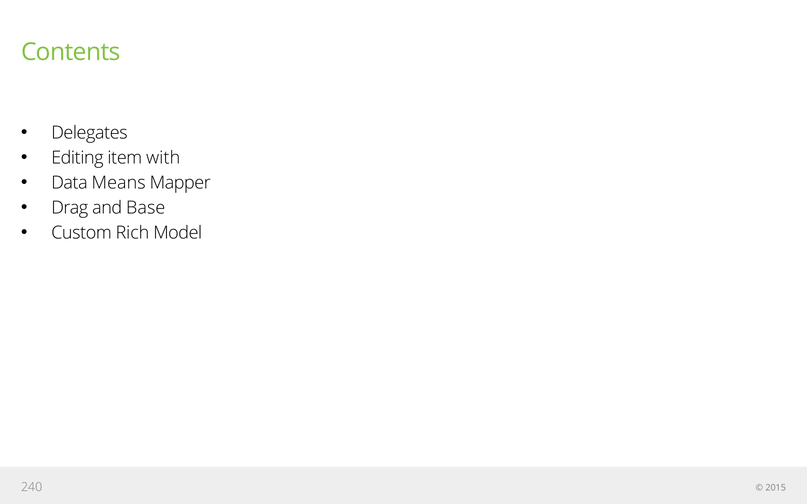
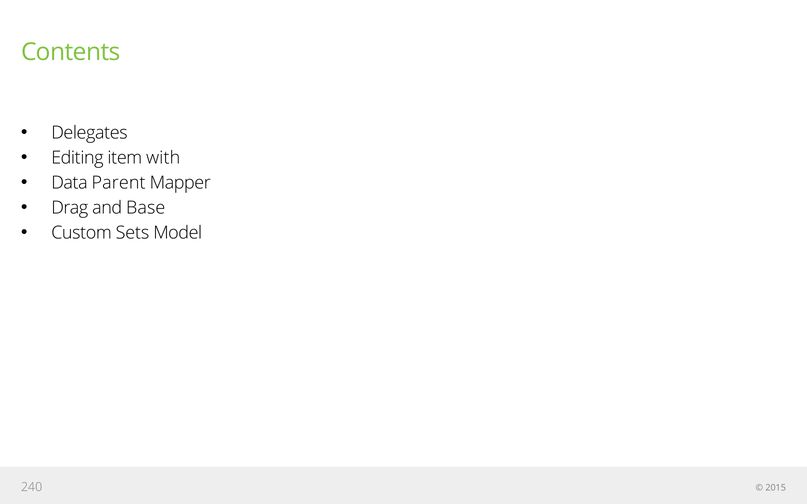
Means: Means -> Parent (119, 183)
Rich: Rich -> Sets (132, 233)
